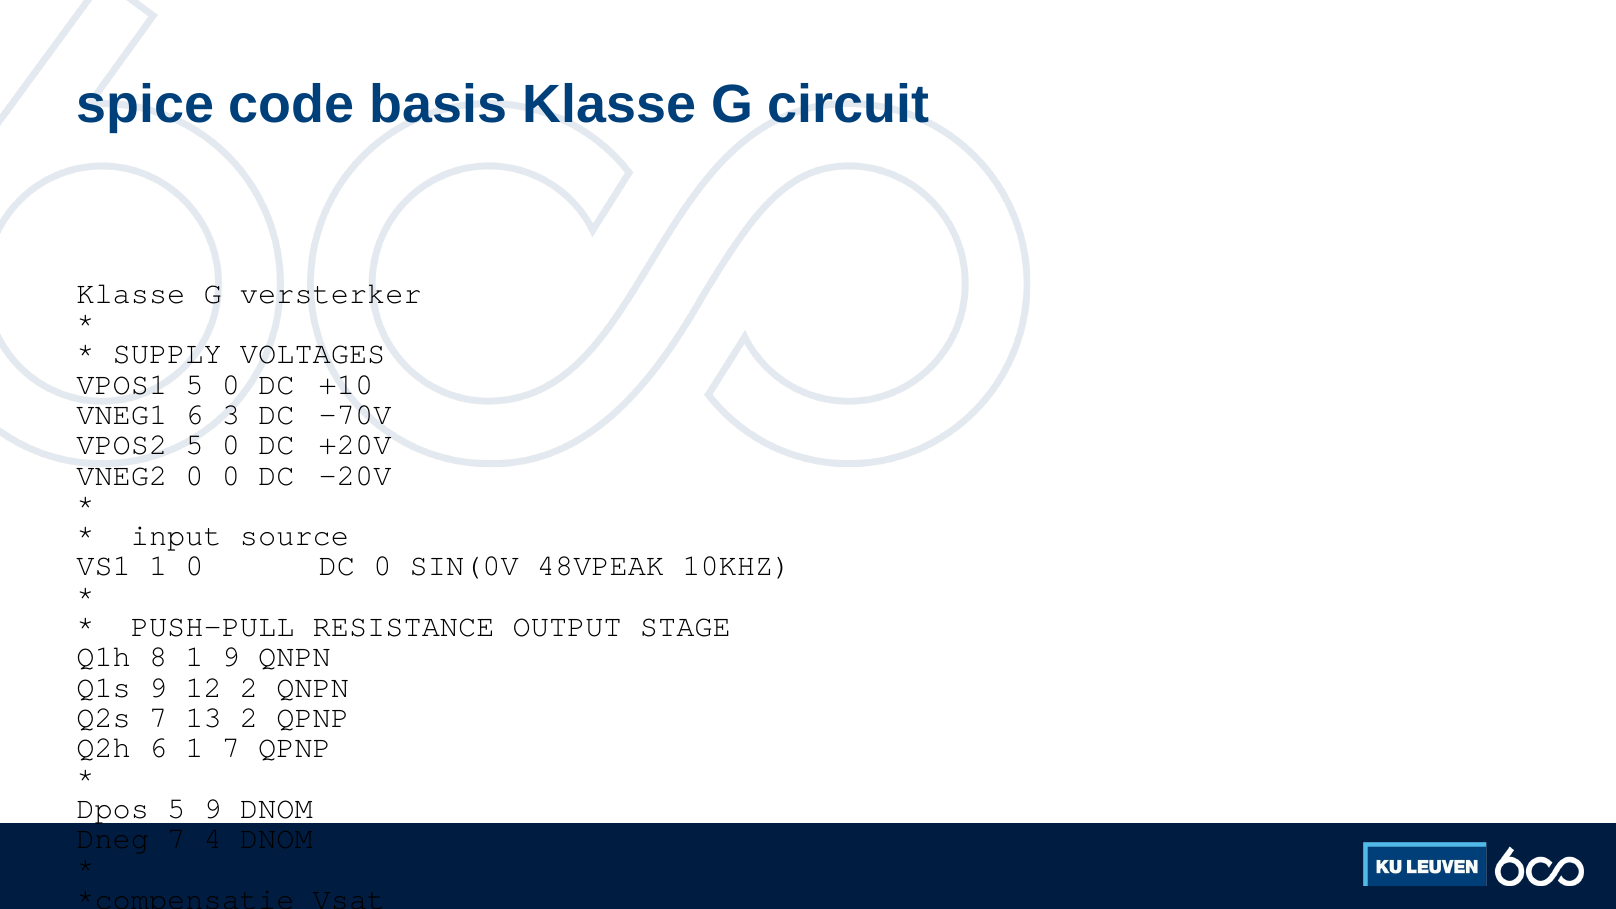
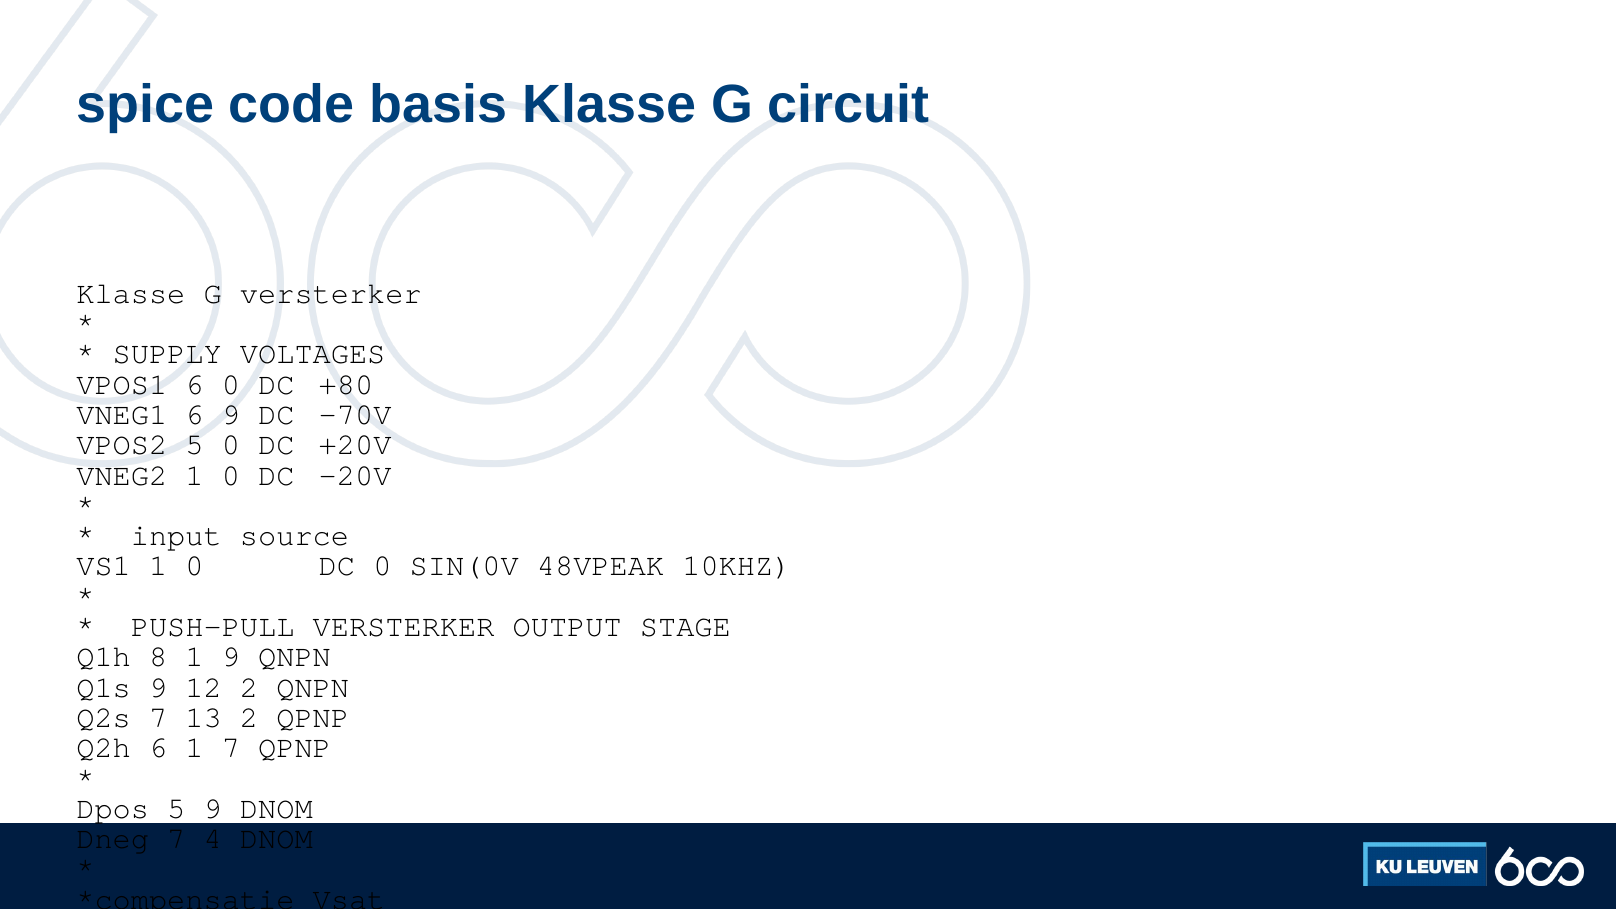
VPOS1 5: 5 -> 6 (195, 384)
+10: +10 -> +80 (346, 384)
6 3: 3 -> 9 (231, 414)
VNEG2 0: 0 -> 1 (195, 475)
PUSH-PULL RESISTANCE: RESISTANCE -> VERSTERKER (404, 627)
